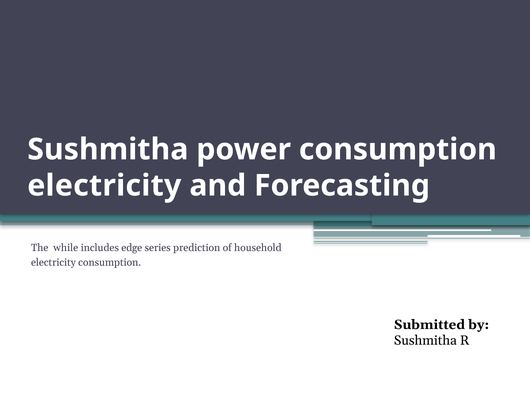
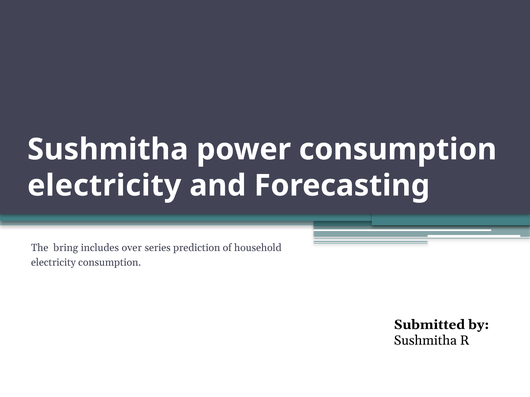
while: while -> bring (66, 248)
edge: edge -> over (132, 248)
